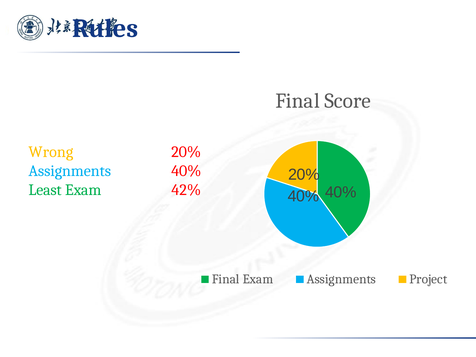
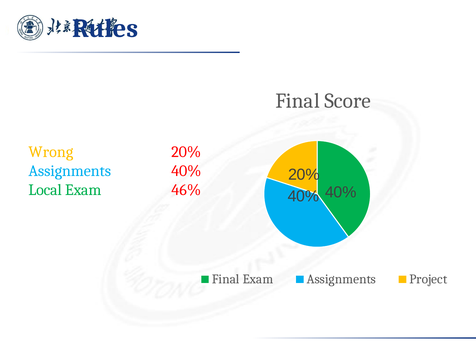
Least: Least -> Local (45, 190)
42%: 42% -> 46% (186, 190)
